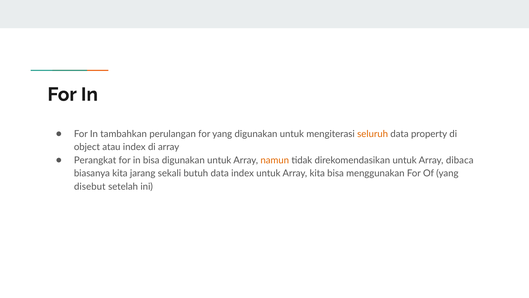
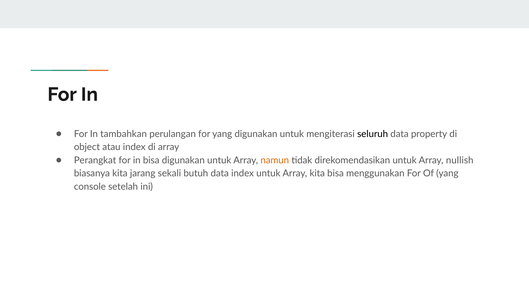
seluruh colour: orange -> black (373, 134)
dibaca: dibaca -> nullish (460, 160)
disebut: disebut -> console (90, 186)
